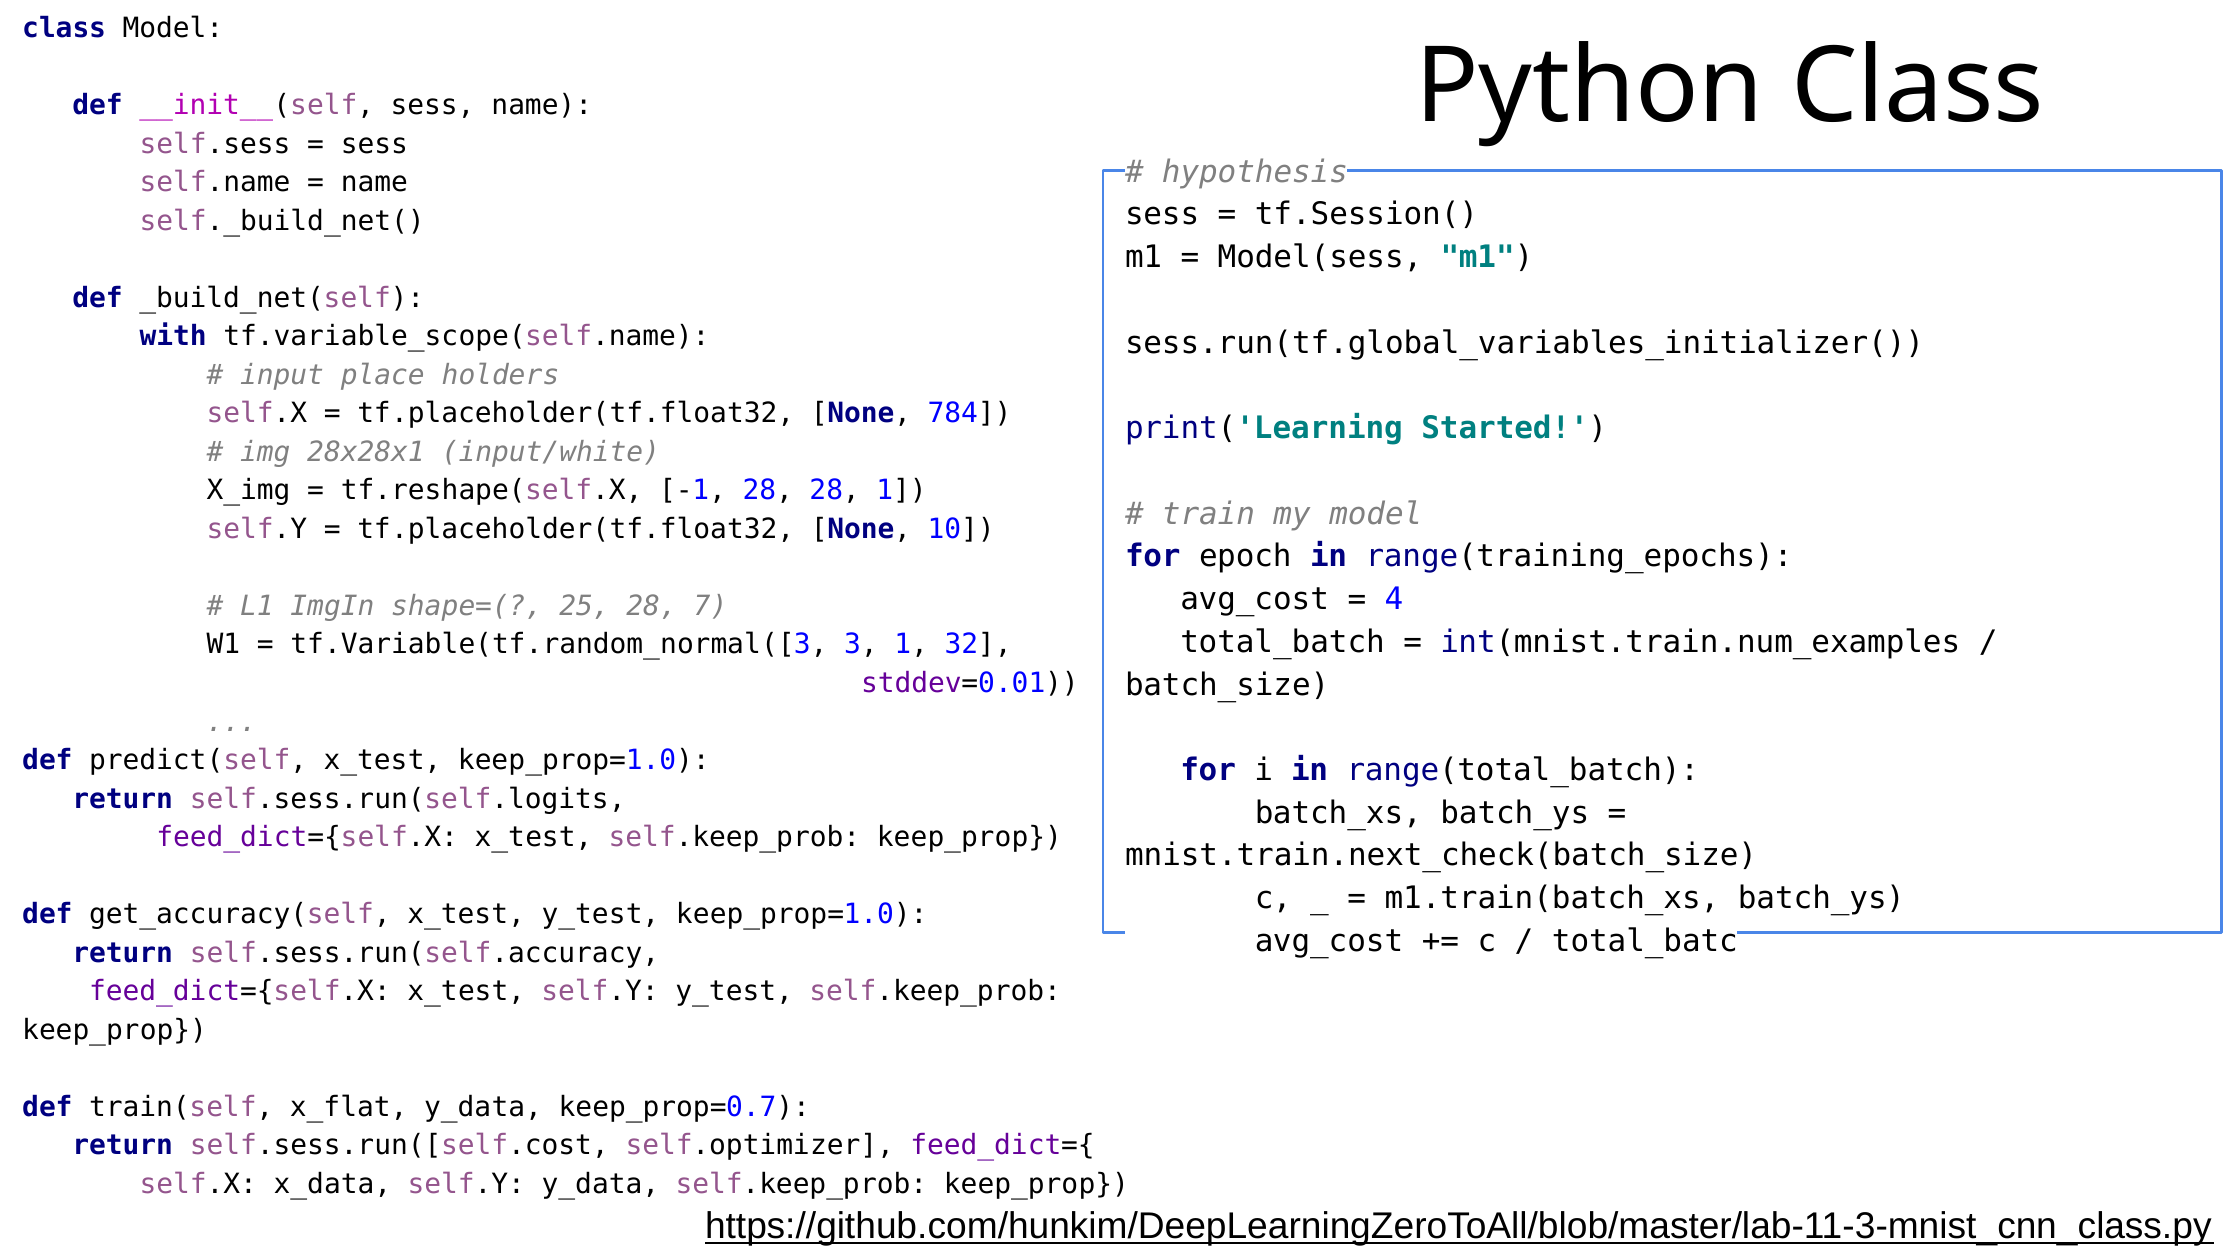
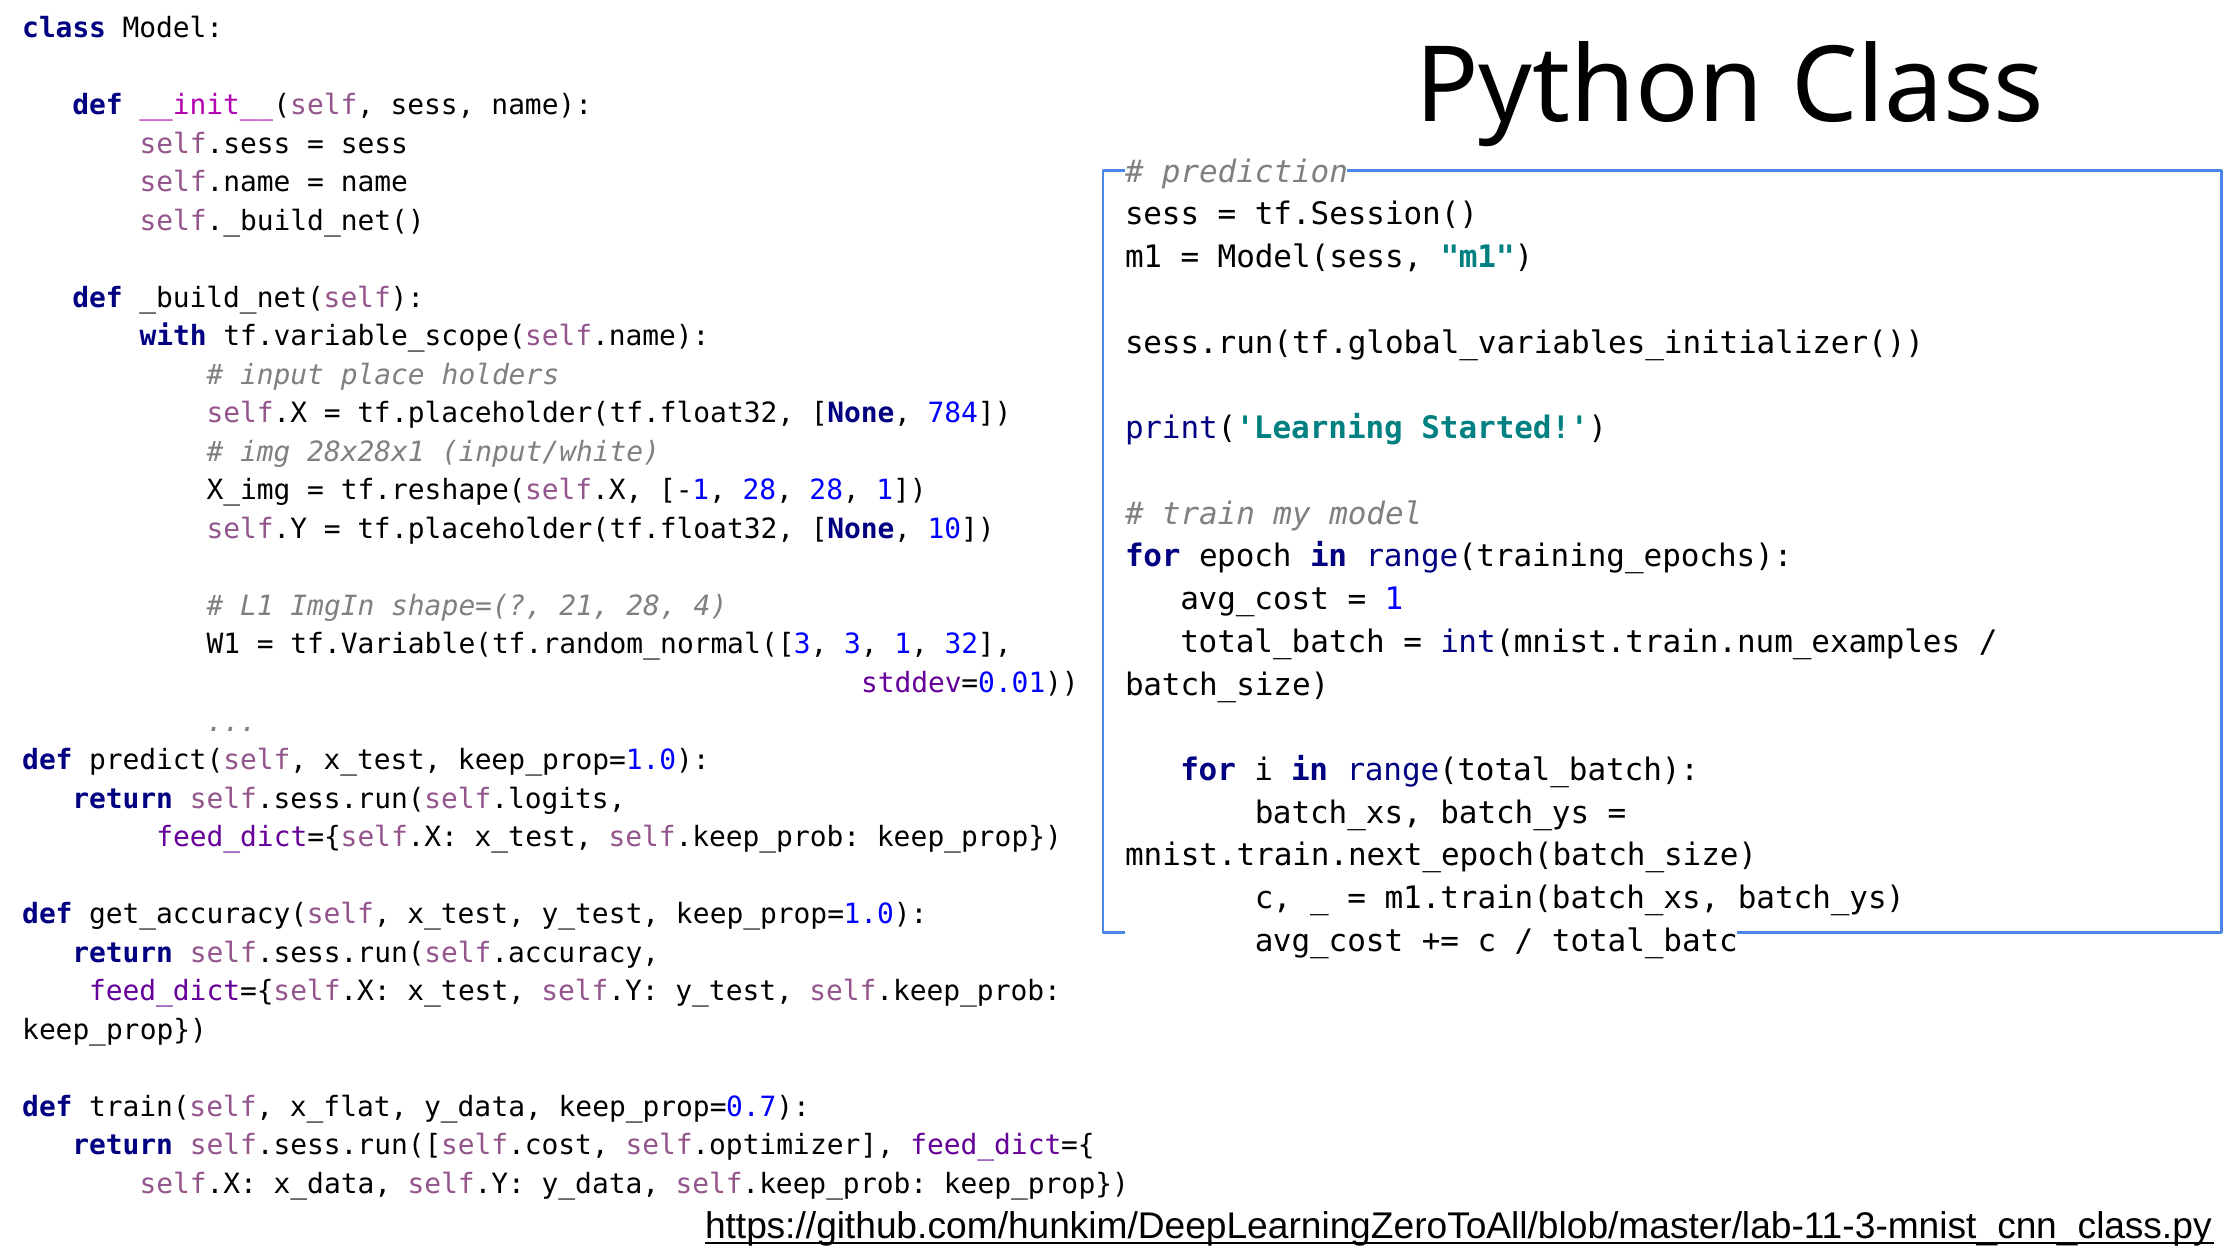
hypothesis: hypothesis -> prediction (1255, 172)
4: 4 -> 1 (1394, 600)
25: 25 -> 21 (585, 606)
7: 7 -> 4 (711, 606)
mnist.train.next_check(batch_size: mnist.train.next_check(batch_size -> mnist.train.next_epoch(batch_size (1441, 856)
